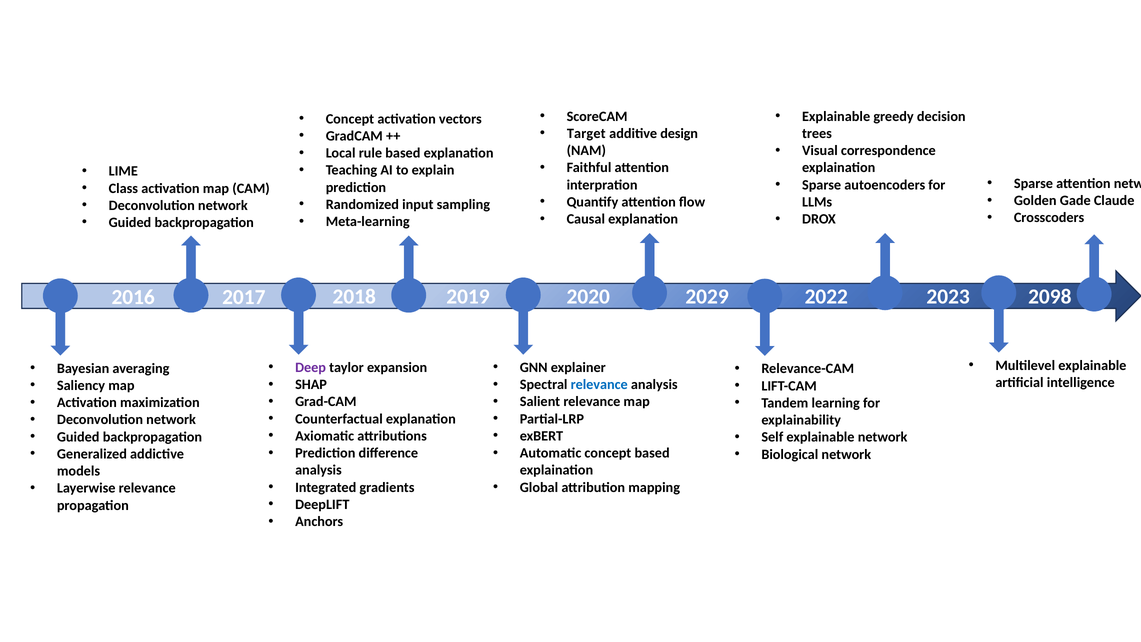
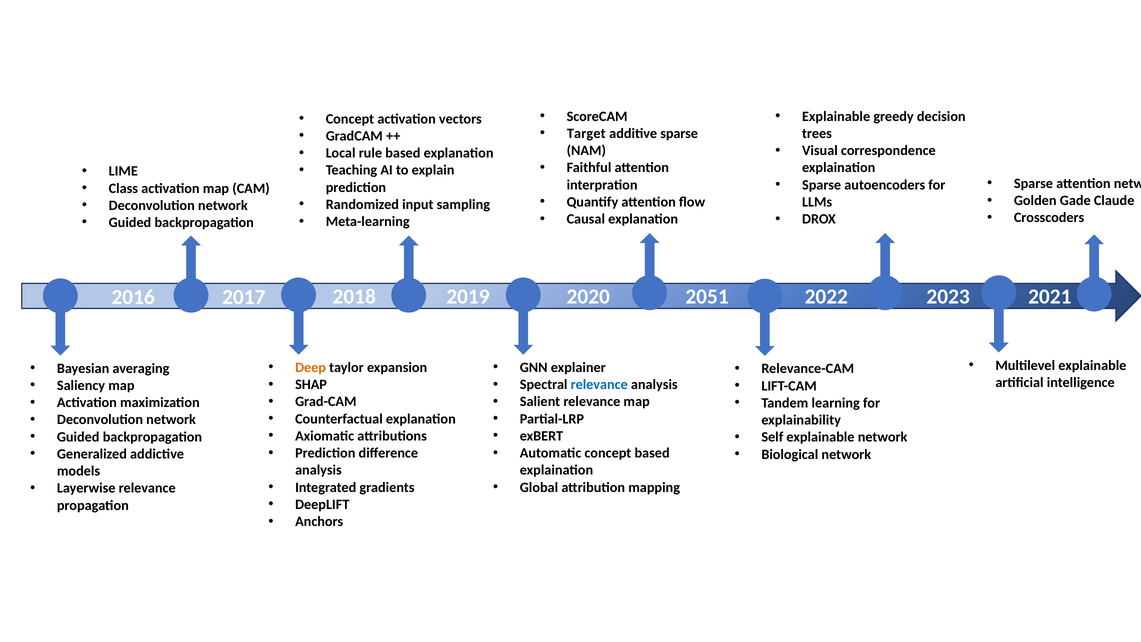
additive design: design -> sparse (679, 133)
2029: 2029 -> 2051 (707, 297)
2098: 2098 -> 2021 (1050, 297)
Deep colour: purple -> orange (311, 367)
